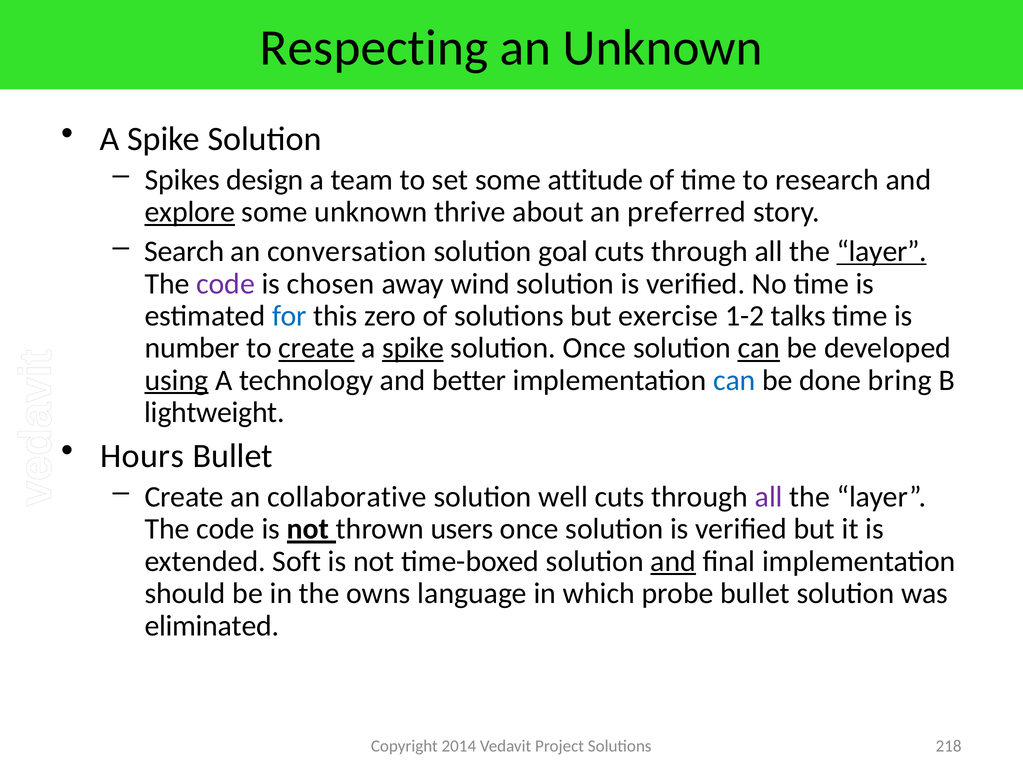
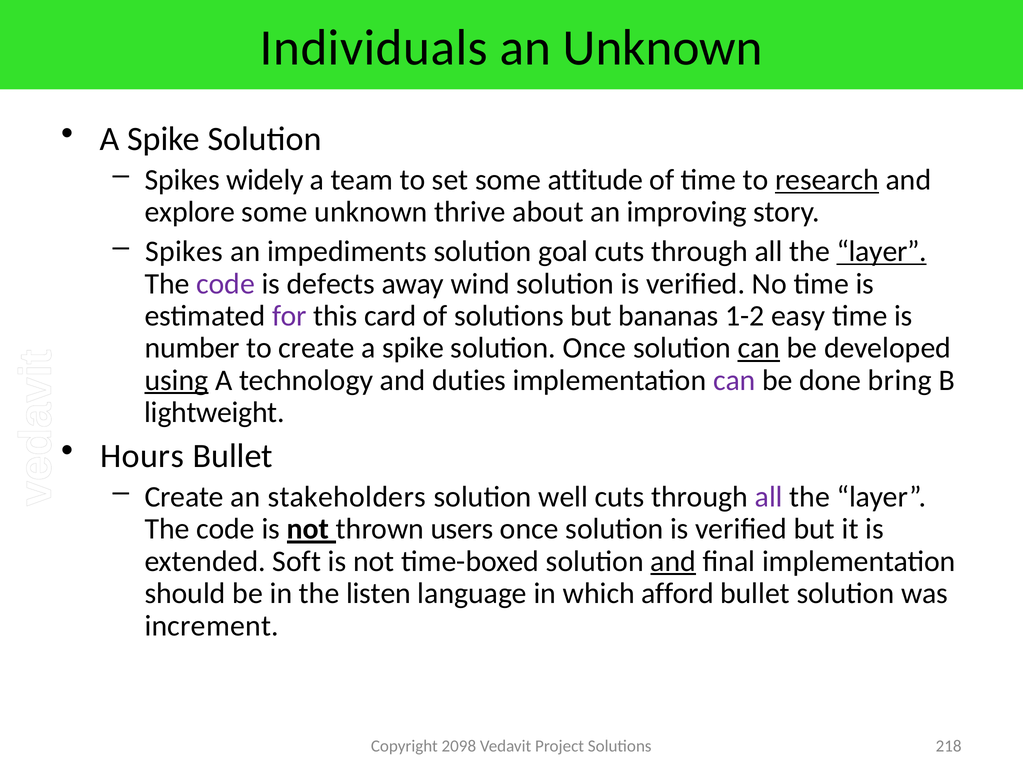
Respecting: Respecting -> Individuals (374, 48)
design: design -> widely (265, 180)
research underline: none -> present (827, 180)
explore underline: present -> none (190, 212)
preferred: preferred -> improving (687, 212)
Search: Search -> Spikes (184, 252)
conversation: conversation -> impediments (347, 252)
chosen: chosen -> defects (331, 284)
for colour: blue -> purple (289, 316)
zero: zero -> card (390, 316)
exercise: exercise -> bananas (668, 316)
talks: talks -> easy (798, 316)
create underline: present -> none (317, 348)
spike underline: present -> none (413, 348)
better: better -> duties (469, 380)
can colour: blue -> purple (734, 380)
collaborative: collaborative -> stakeholders (347, 497)
owns: owns -> listen (378, 594)
probe: probe -> afford (678, 594)
eliminated: eliminated -> increment (212, 626)
2014: 2014 -> 2098 (459, 747)
